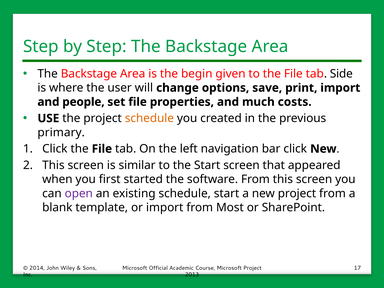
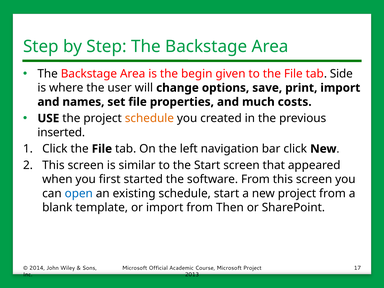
people: people -> names (83, 102)
primary: primary -> inserted (61, 132)
open colour: purple -> blue (79, 193)
Most: Most -> Then (230, 207)
